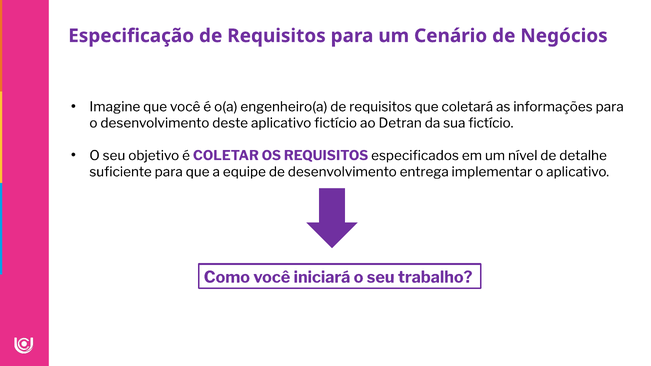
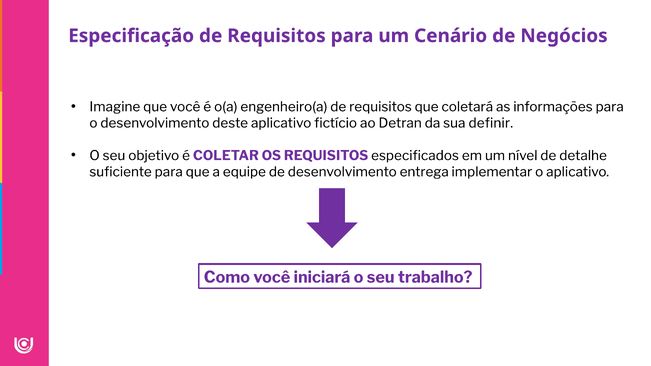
sua fictício: fictício -> definir (491, 123)
